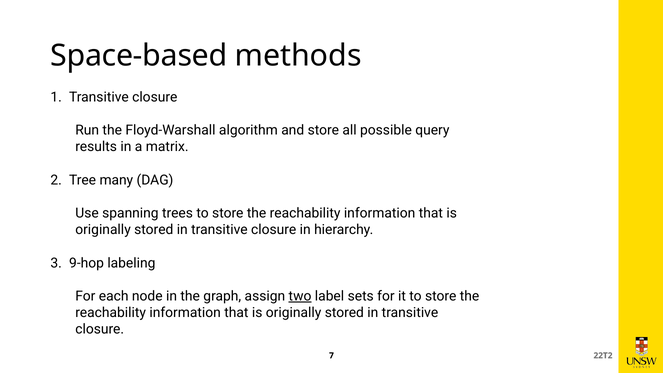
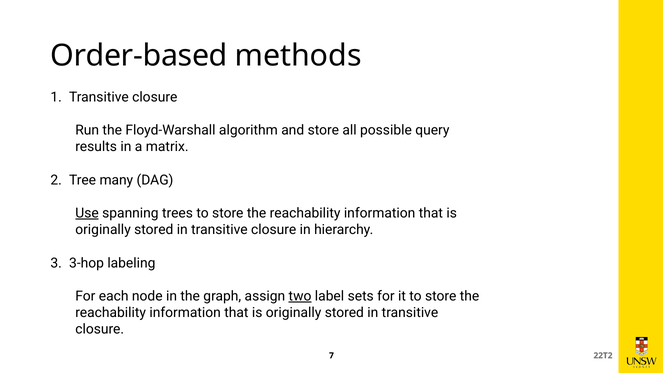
Space-based: Space-based -> Order-based (139, 56)
Use underline: none -> present (87, 213)
9-hop: 9-hop -> 3-hop (87, 263)
